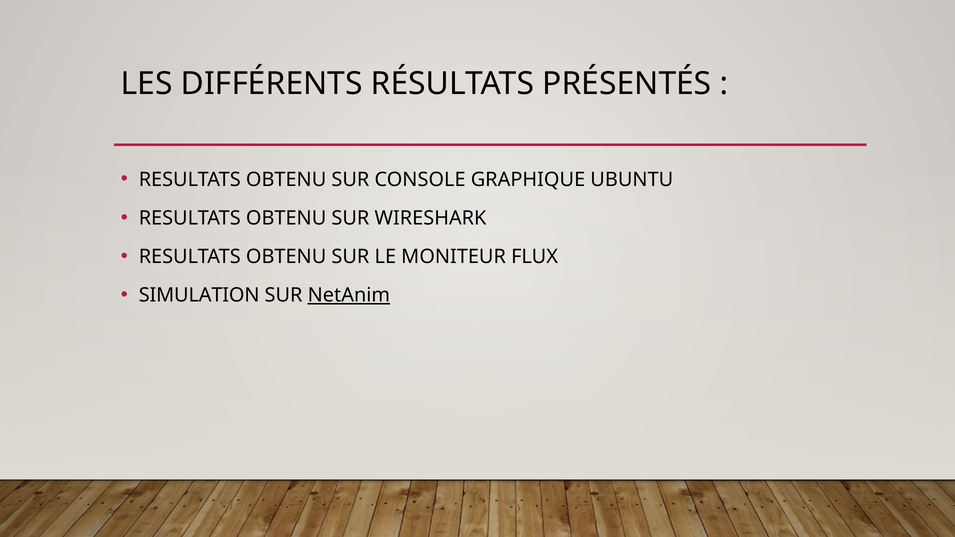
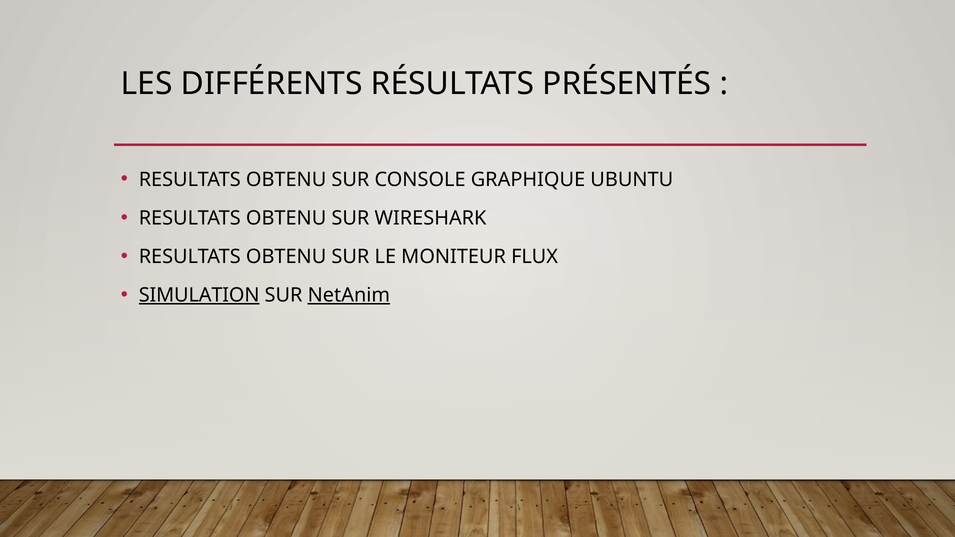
SIMULATION underline: none -> present (199, 295)
